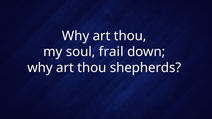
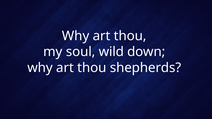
frail: frail -> wild (111, 52)
